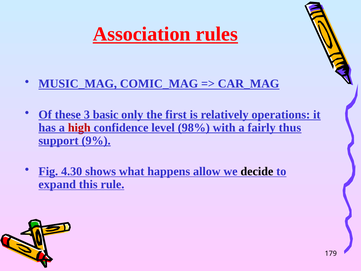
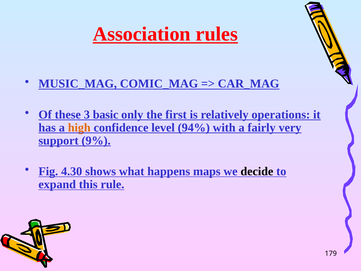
high colour: red -> orange (79, 127)
98%: 98% -> 94% (194, 127)
thus: thus -> very (290, 127)
allow: allow -> maps (207, 171)
